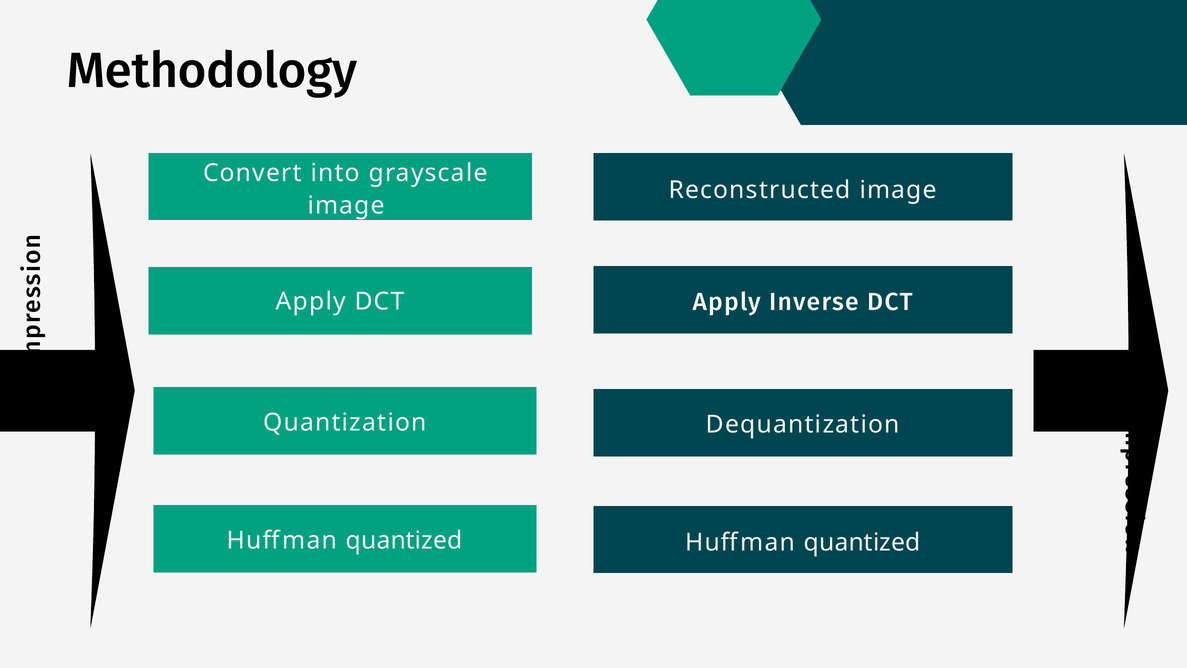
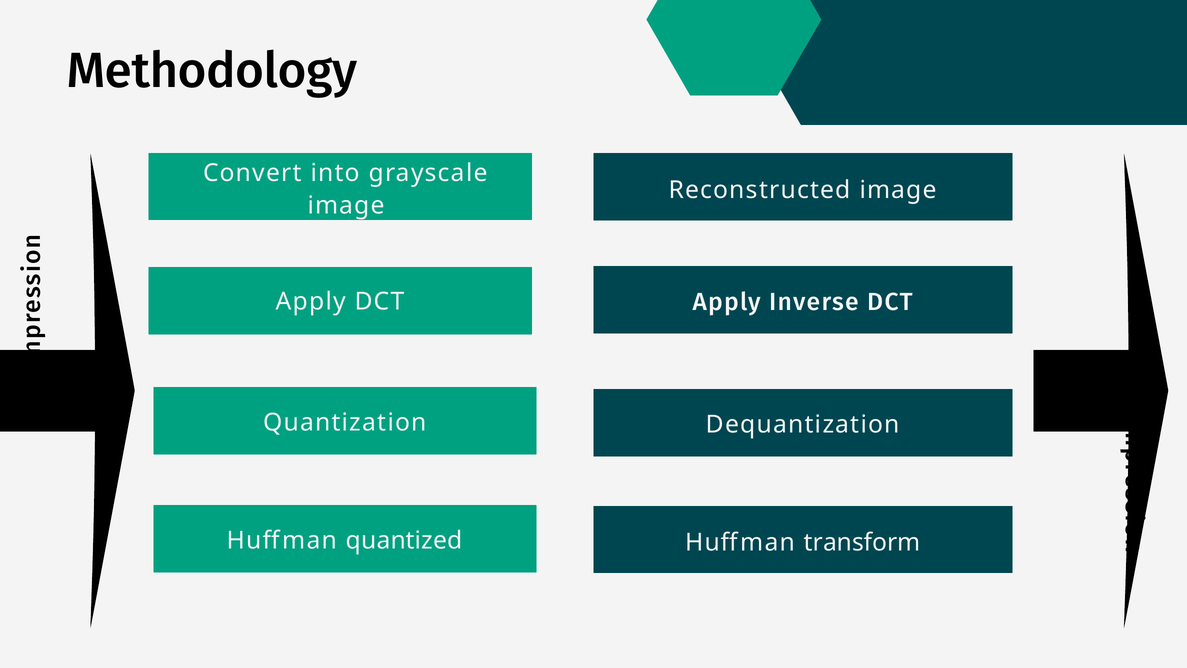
quantized: quantized -> transform (862, 542)
